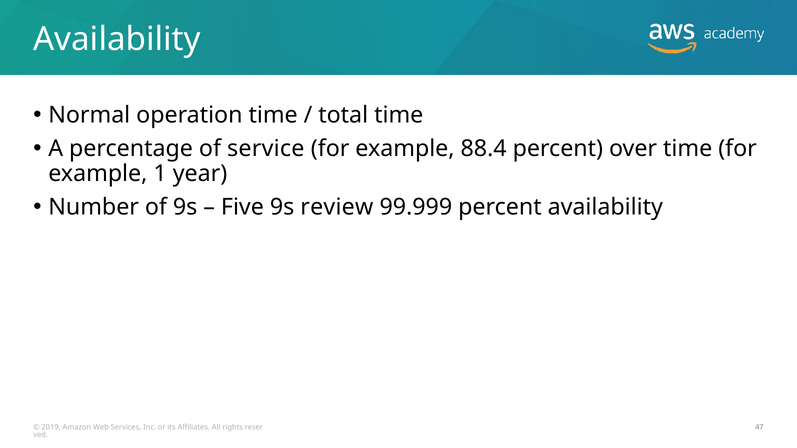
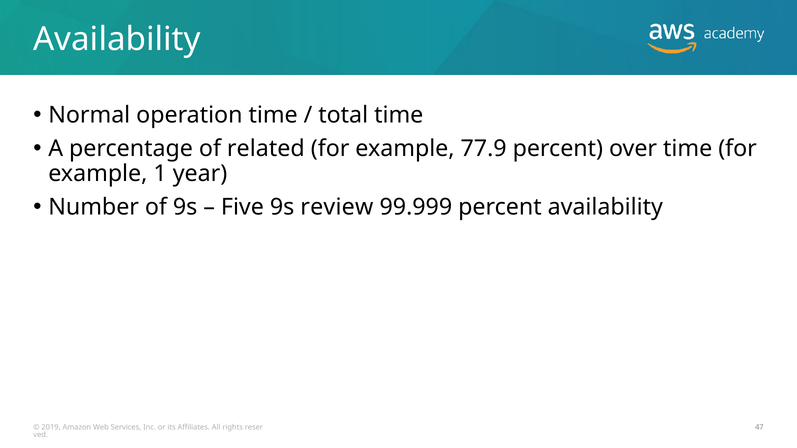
service: service -> related (266, 149)
88.4: 88.4 -> 77.9 (484, 149)
